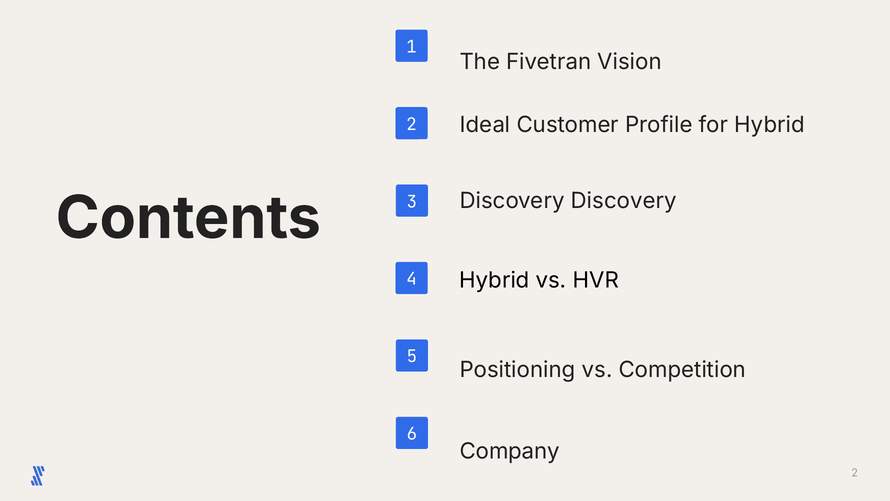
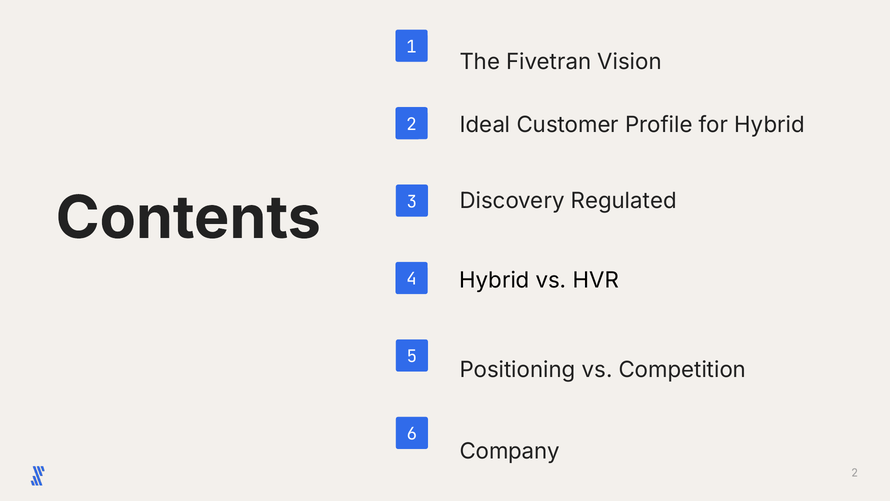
Discovery Discovery: Discovery -> Regulated (624, 201)
